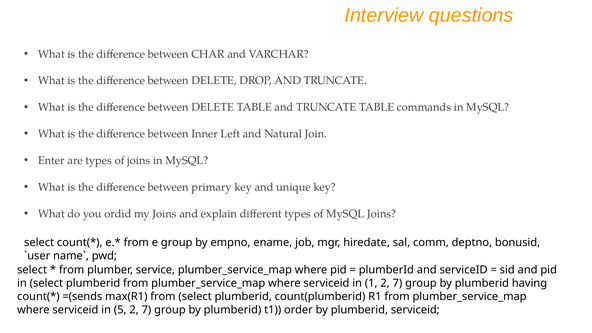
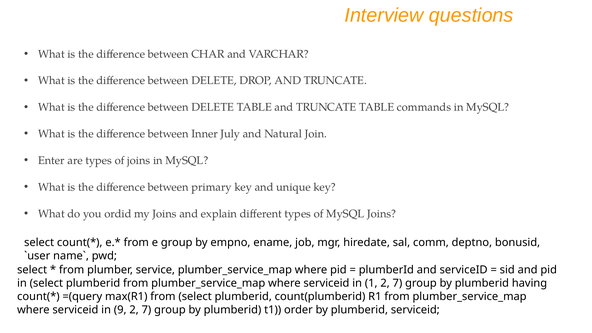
Left: Left -> July (230, 134)
=(sends: =(sends -> =(query (82, 296)
5: 5 -> 9 (120, 310)
